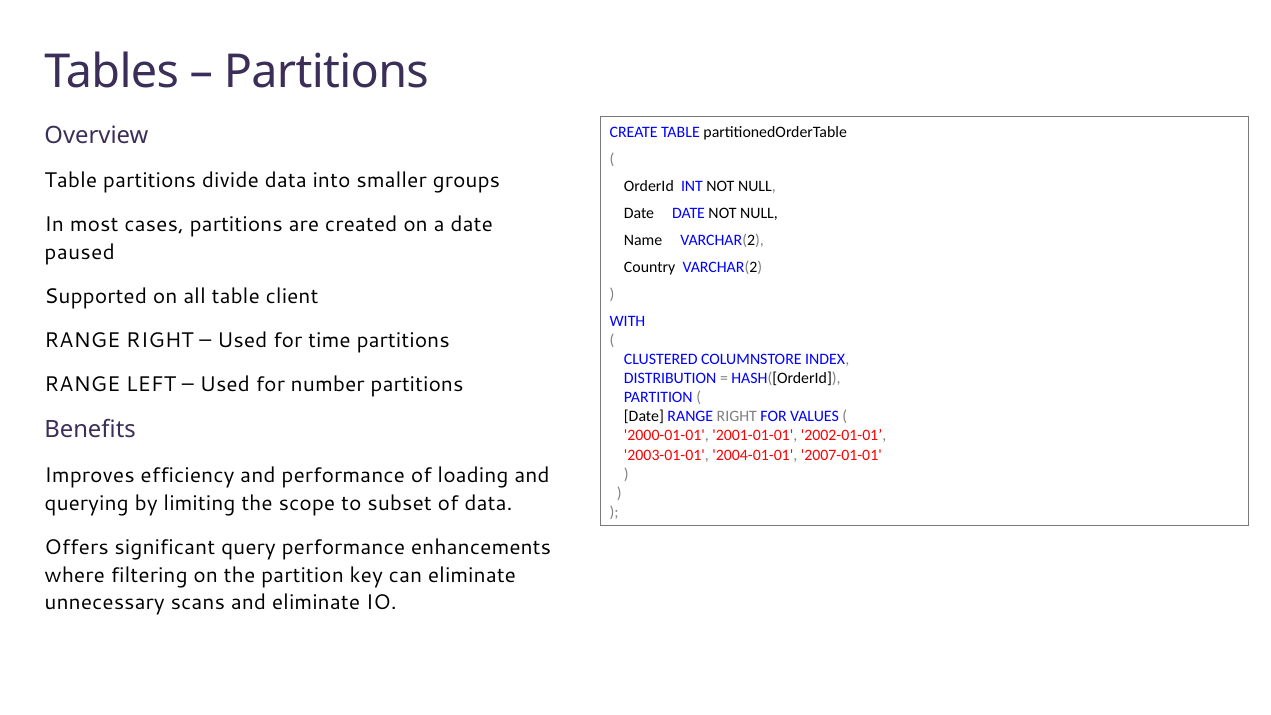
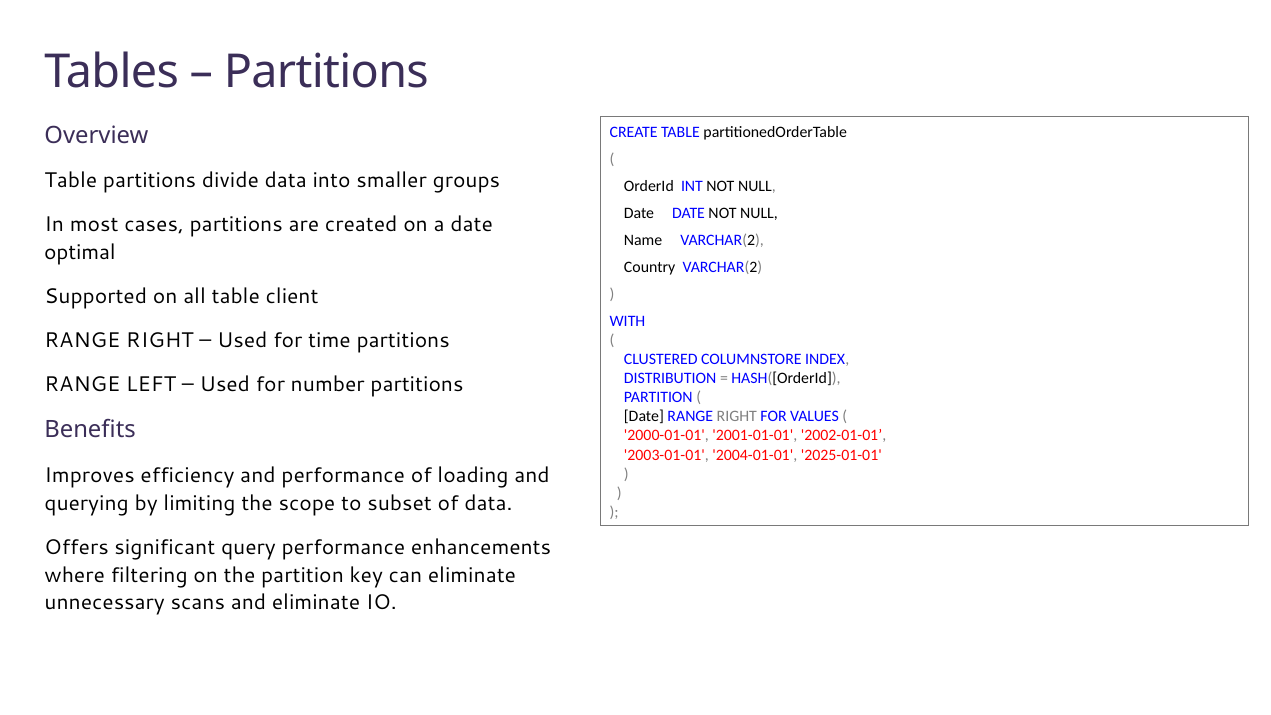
paused: paused -> optimal (80, 253)
2007-01-01: 2007-01-01 -> 2025-01-01 (841, 455)
